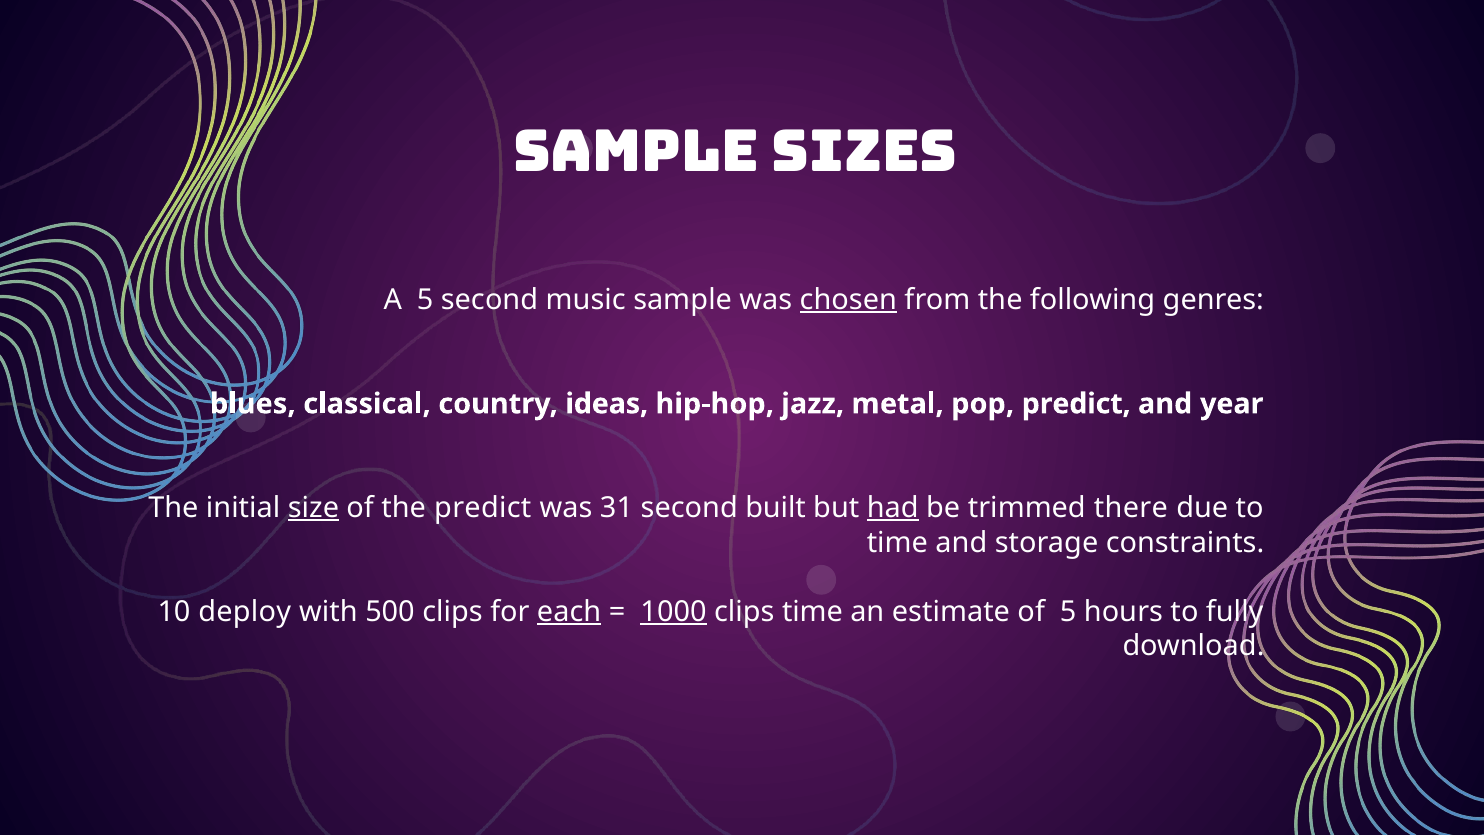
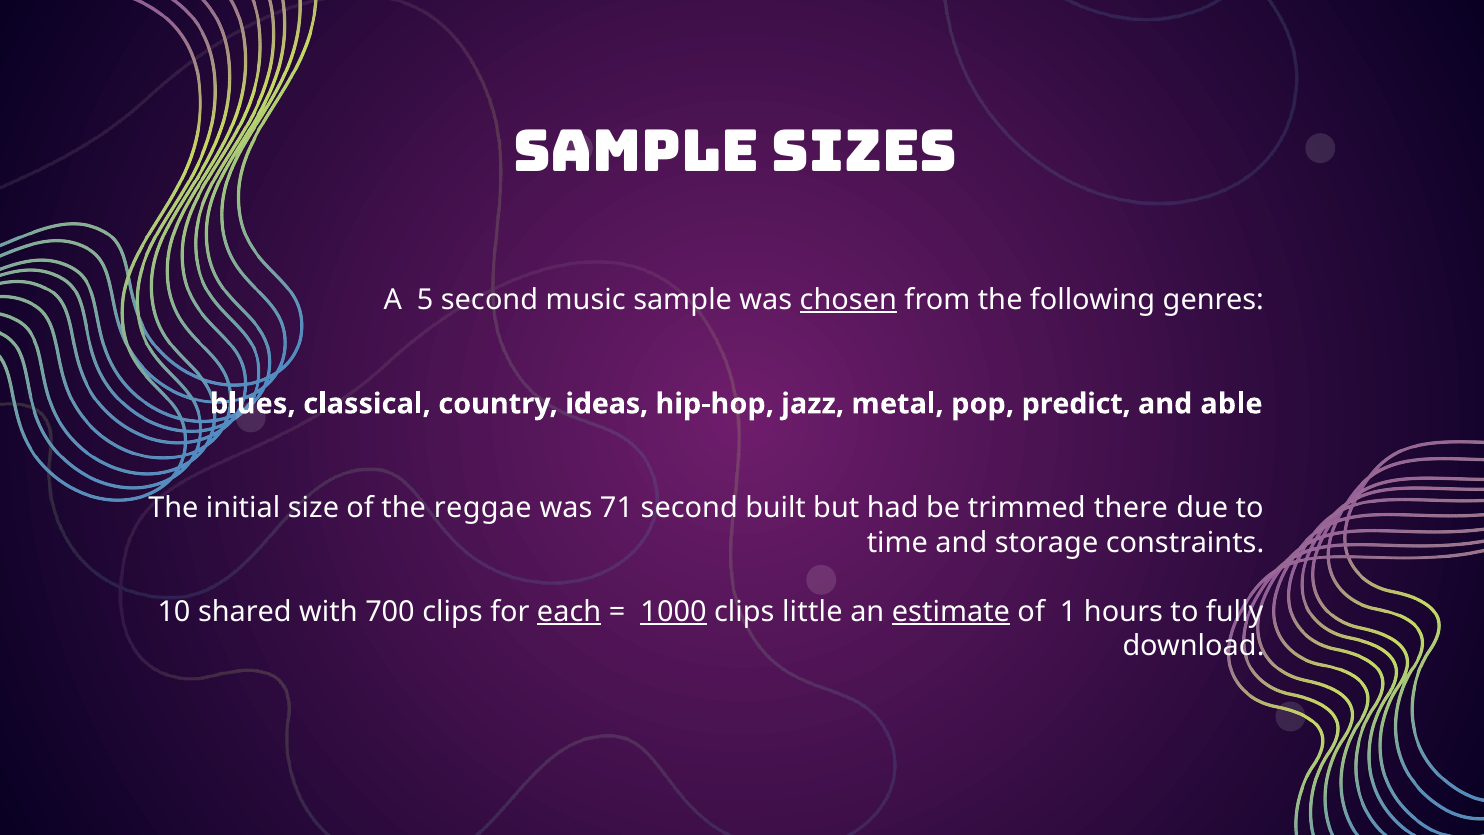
year: year -> able (1231, 404)
size underline: present -> none (313, 508)
the predict: predict -> reggae (483, 508)
31: 31 -> 71 (617, 508)
had underline: present -> none (893, 508)
deploy: deploy -> shared (245, 612)
500: 500 -> 700 (390, 612)
clips time: time -> little (812, 612)
estimate underline: none -> present (951, 612)
of 5: 5 -> 1 (1068, 612)
